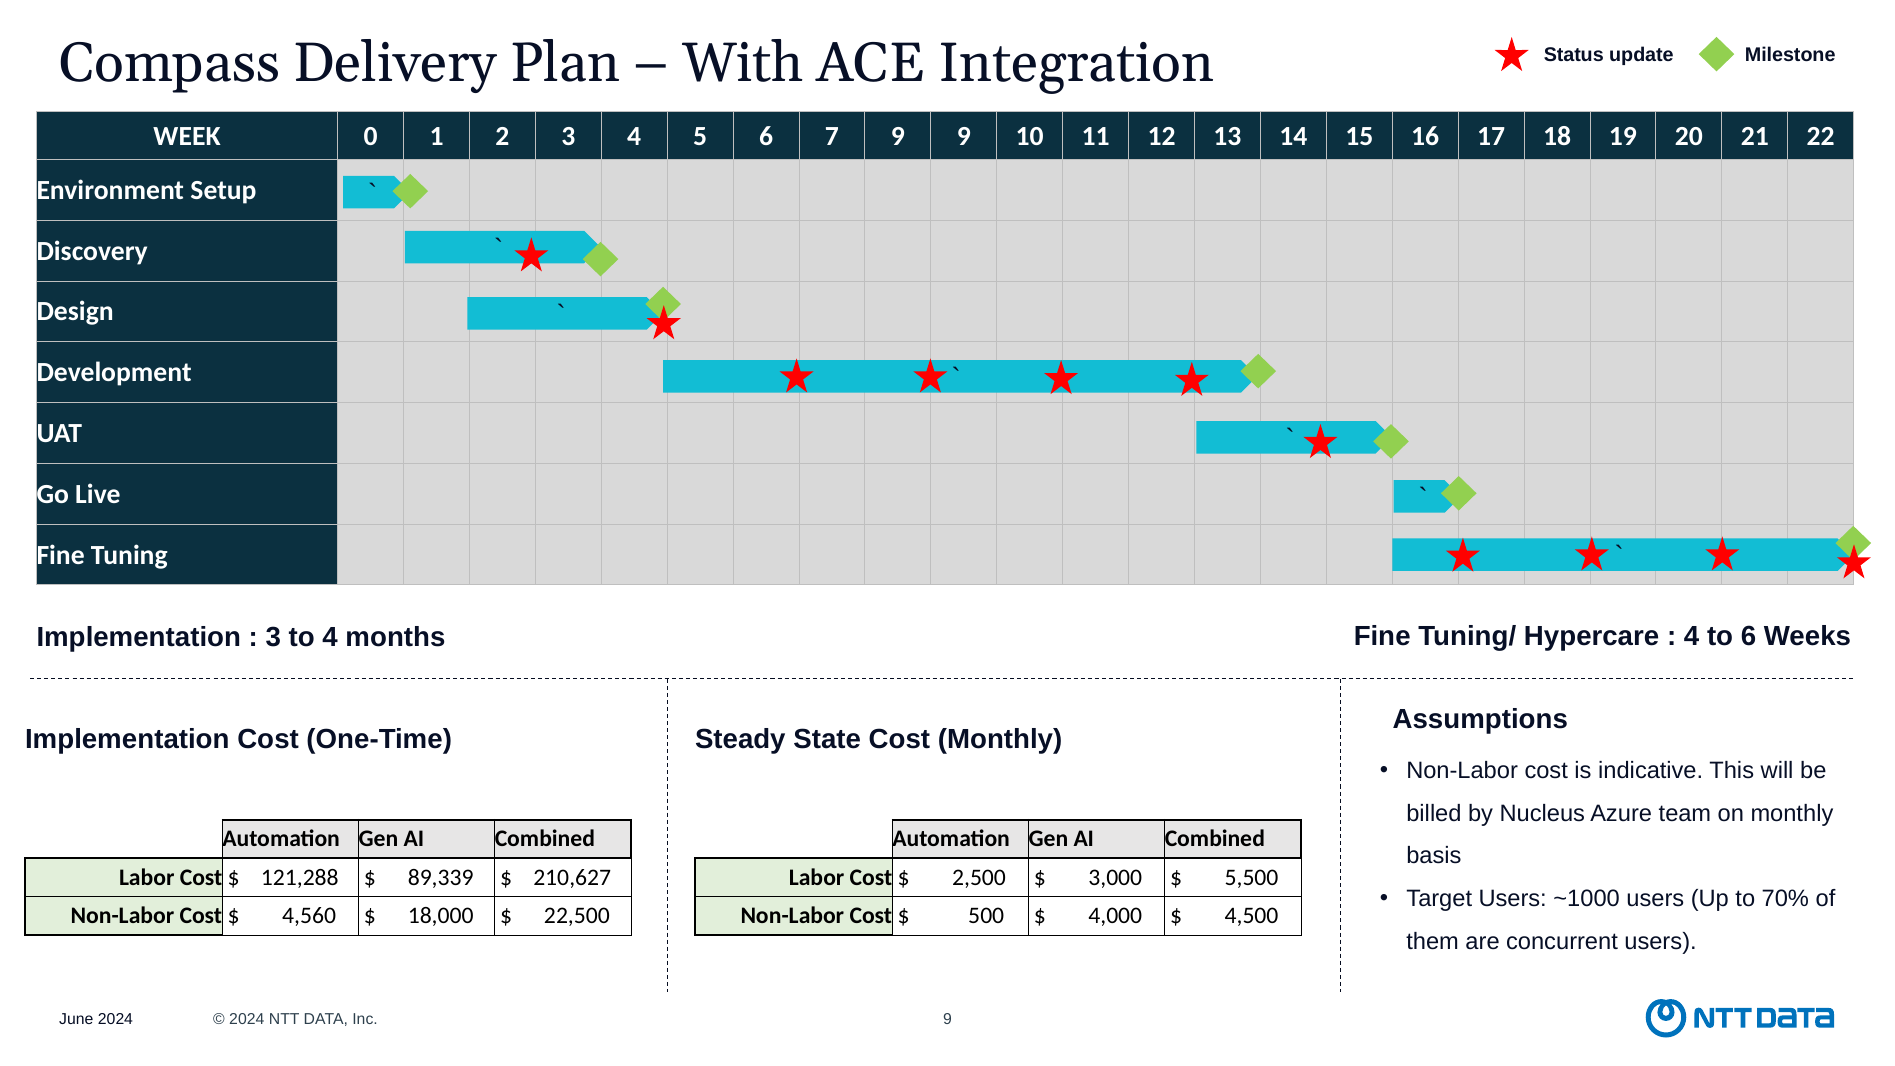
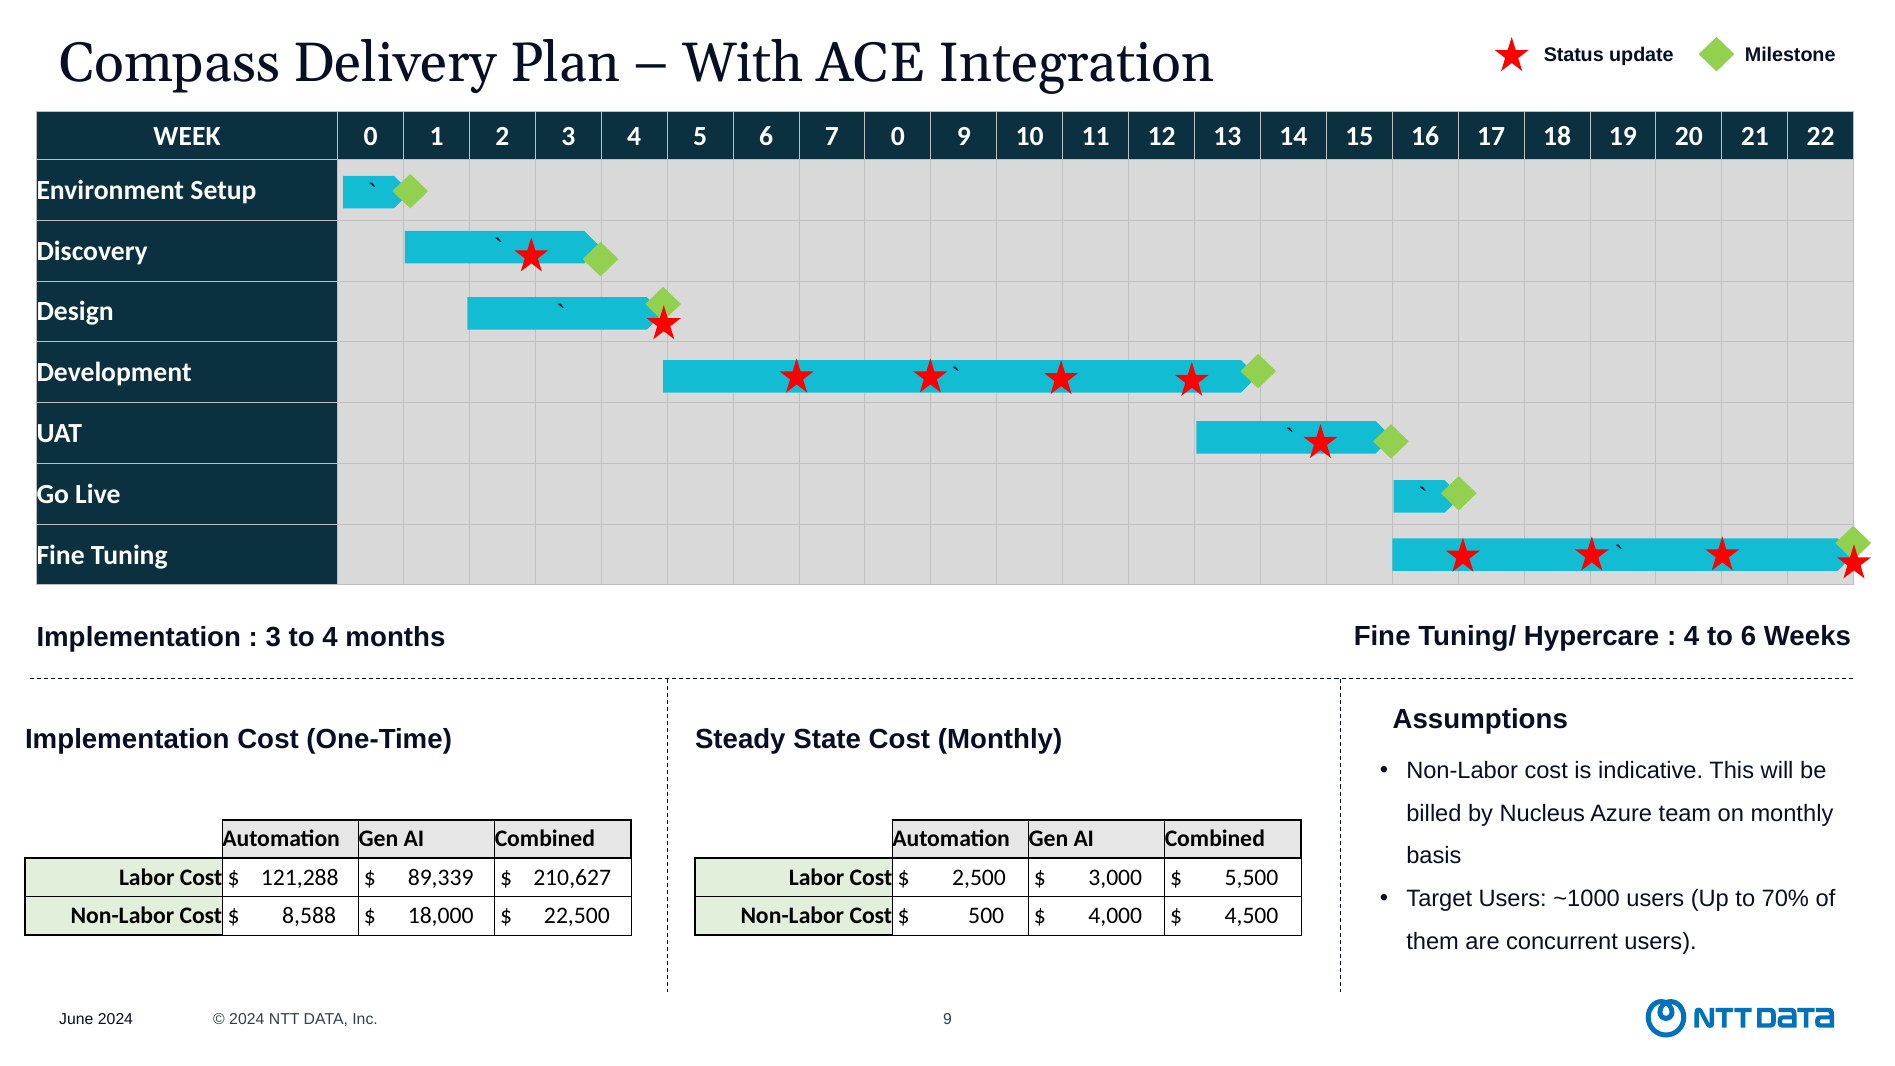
7 9: 9 -> 0 (898, 136)
4,560: 4,560 -> 8,588 (309, 916)
